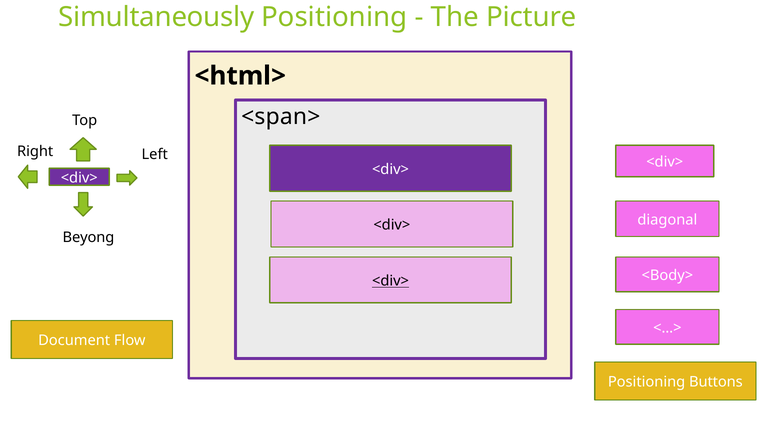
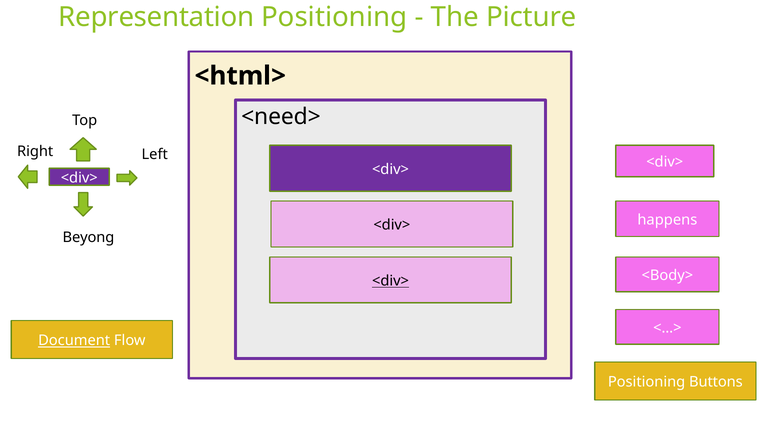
Simultaneously: Simultaneously -> Representation (156, 17)
<span>: <span> -> <need> (281, 117)
diagonal: diagonal -> happens (667, 220)
Document underline: none -> present (74, 341)
